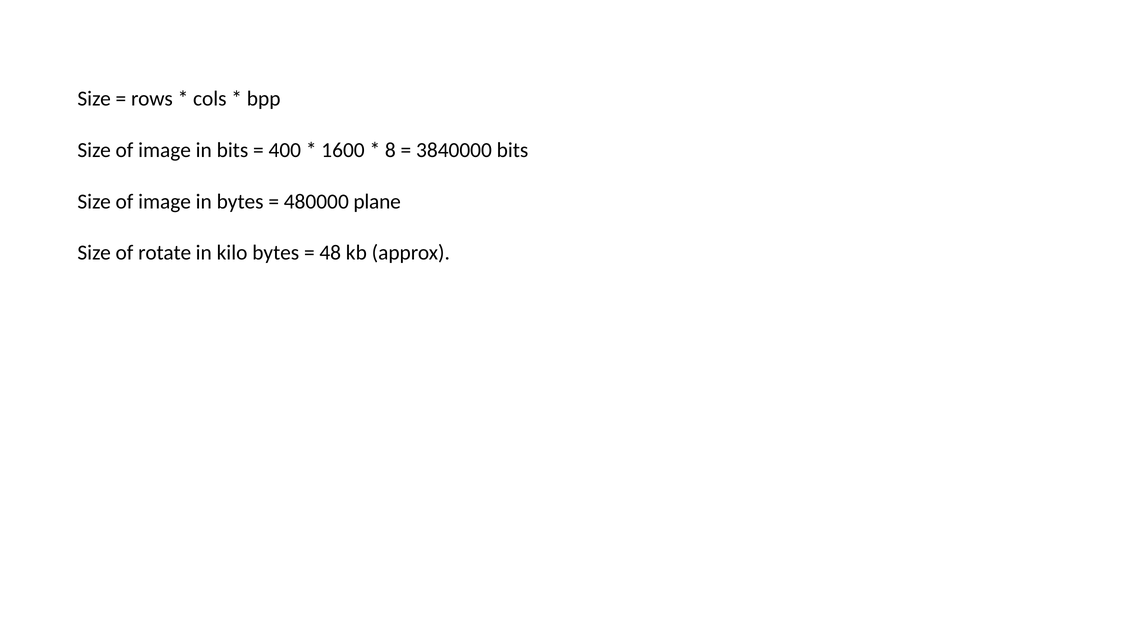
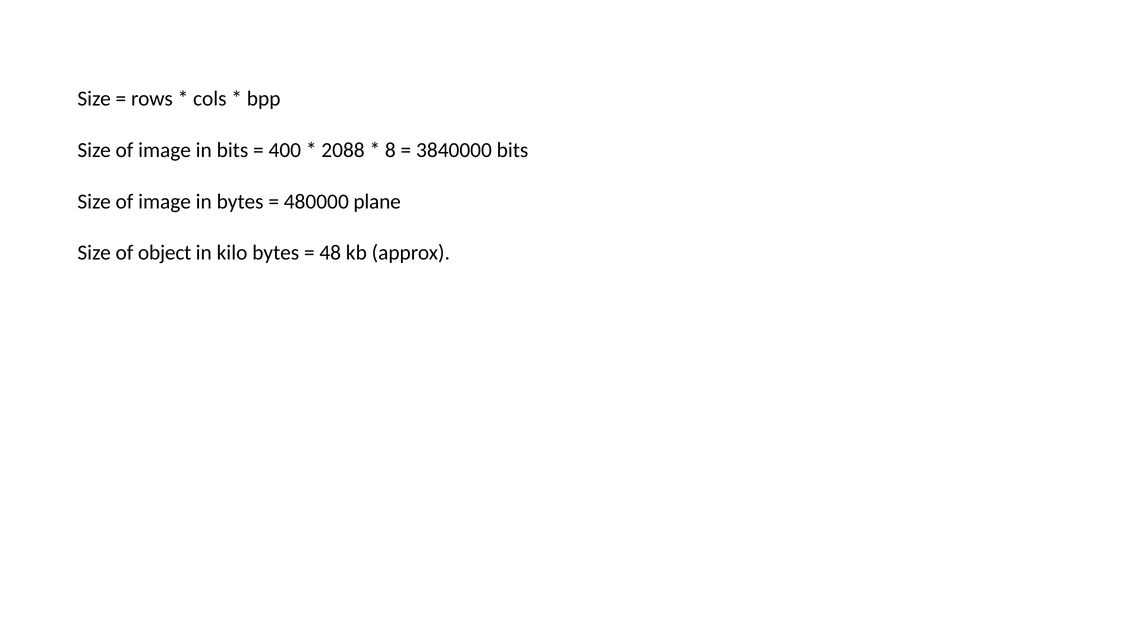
1600: 1600 -> 2088 (343, 150)
rotate: rotate -> object (165, 253)
